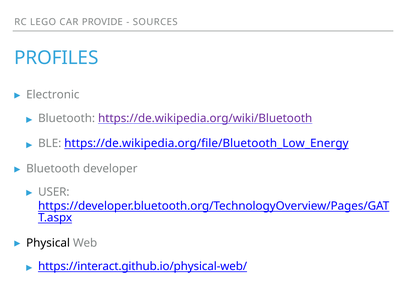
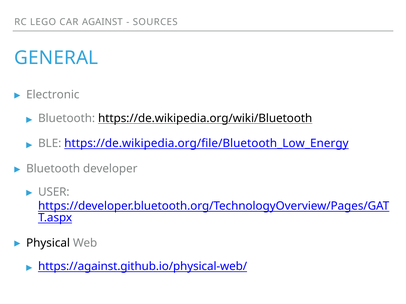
PROVIDE: PROVIDE -> AGAINST (102, 22)
PROFILES: PROFILES -> GENERAL (56, 58)
https://de.wikipedia.org/wiki/Bluetooth colour: purple -> black (205, 118)
https://interact.github.io/physical-web/: https://interact.github.io/physical-web/ -> https://against.github.io/physical-web/ (143, 267)
